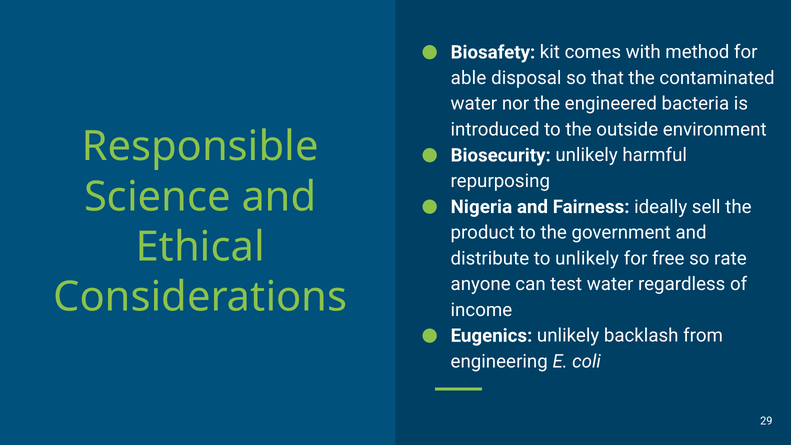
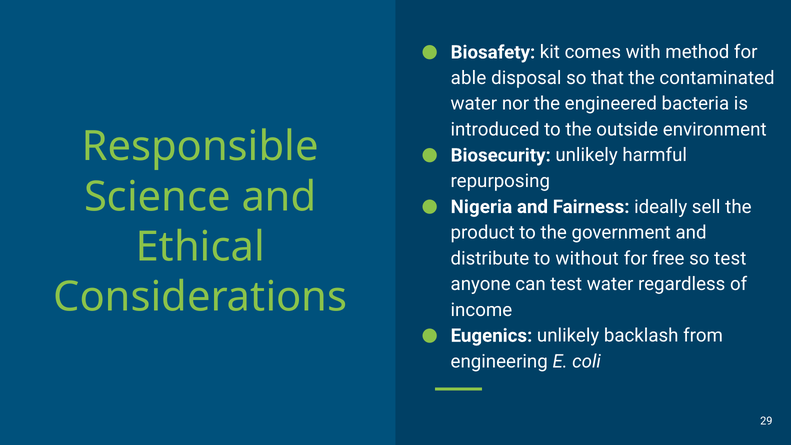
to unlikely: unlikely -> without (587, 258)
so rate: rate -> test (730, 258)
